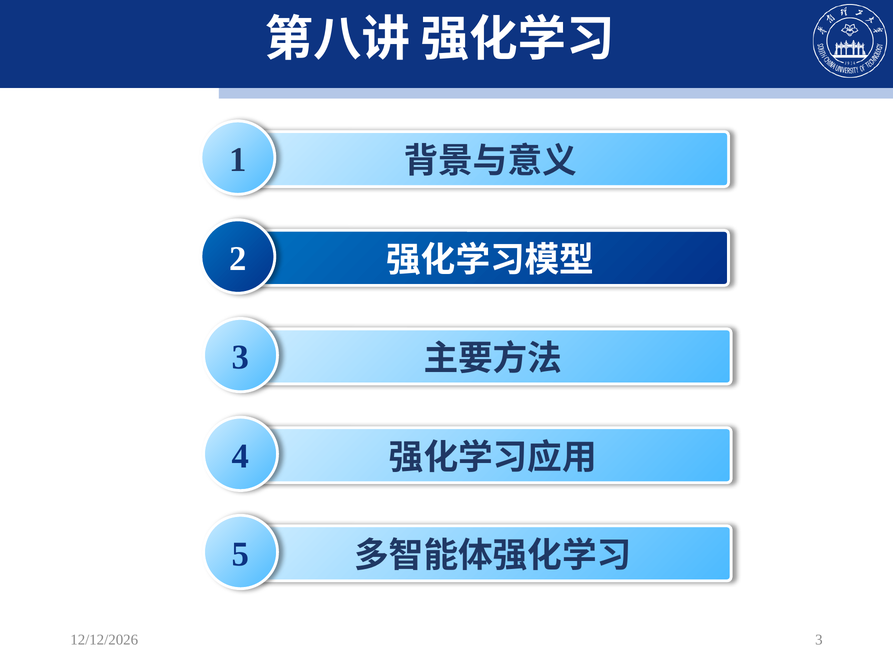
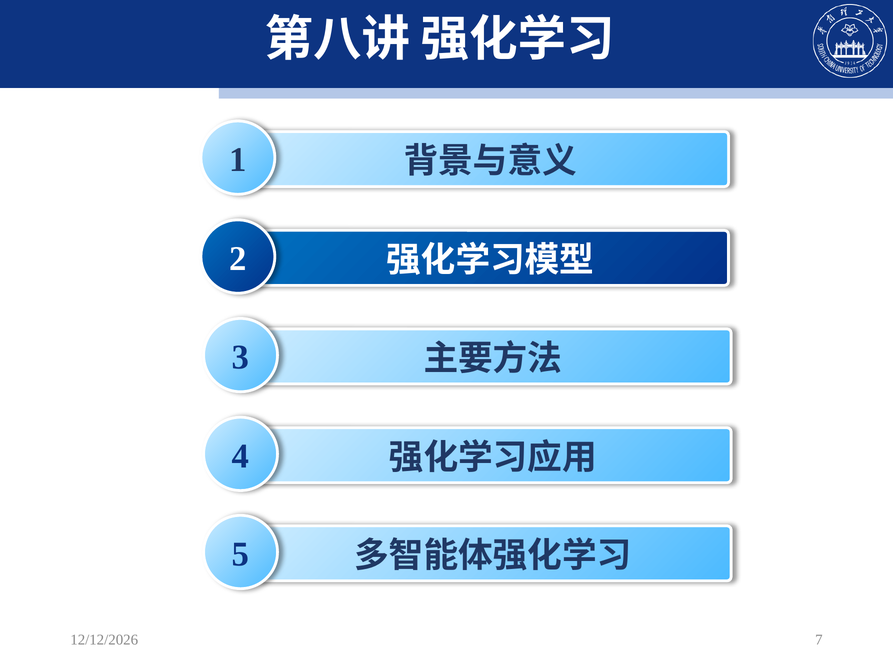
3: 3 -> 7 (819, 640)
